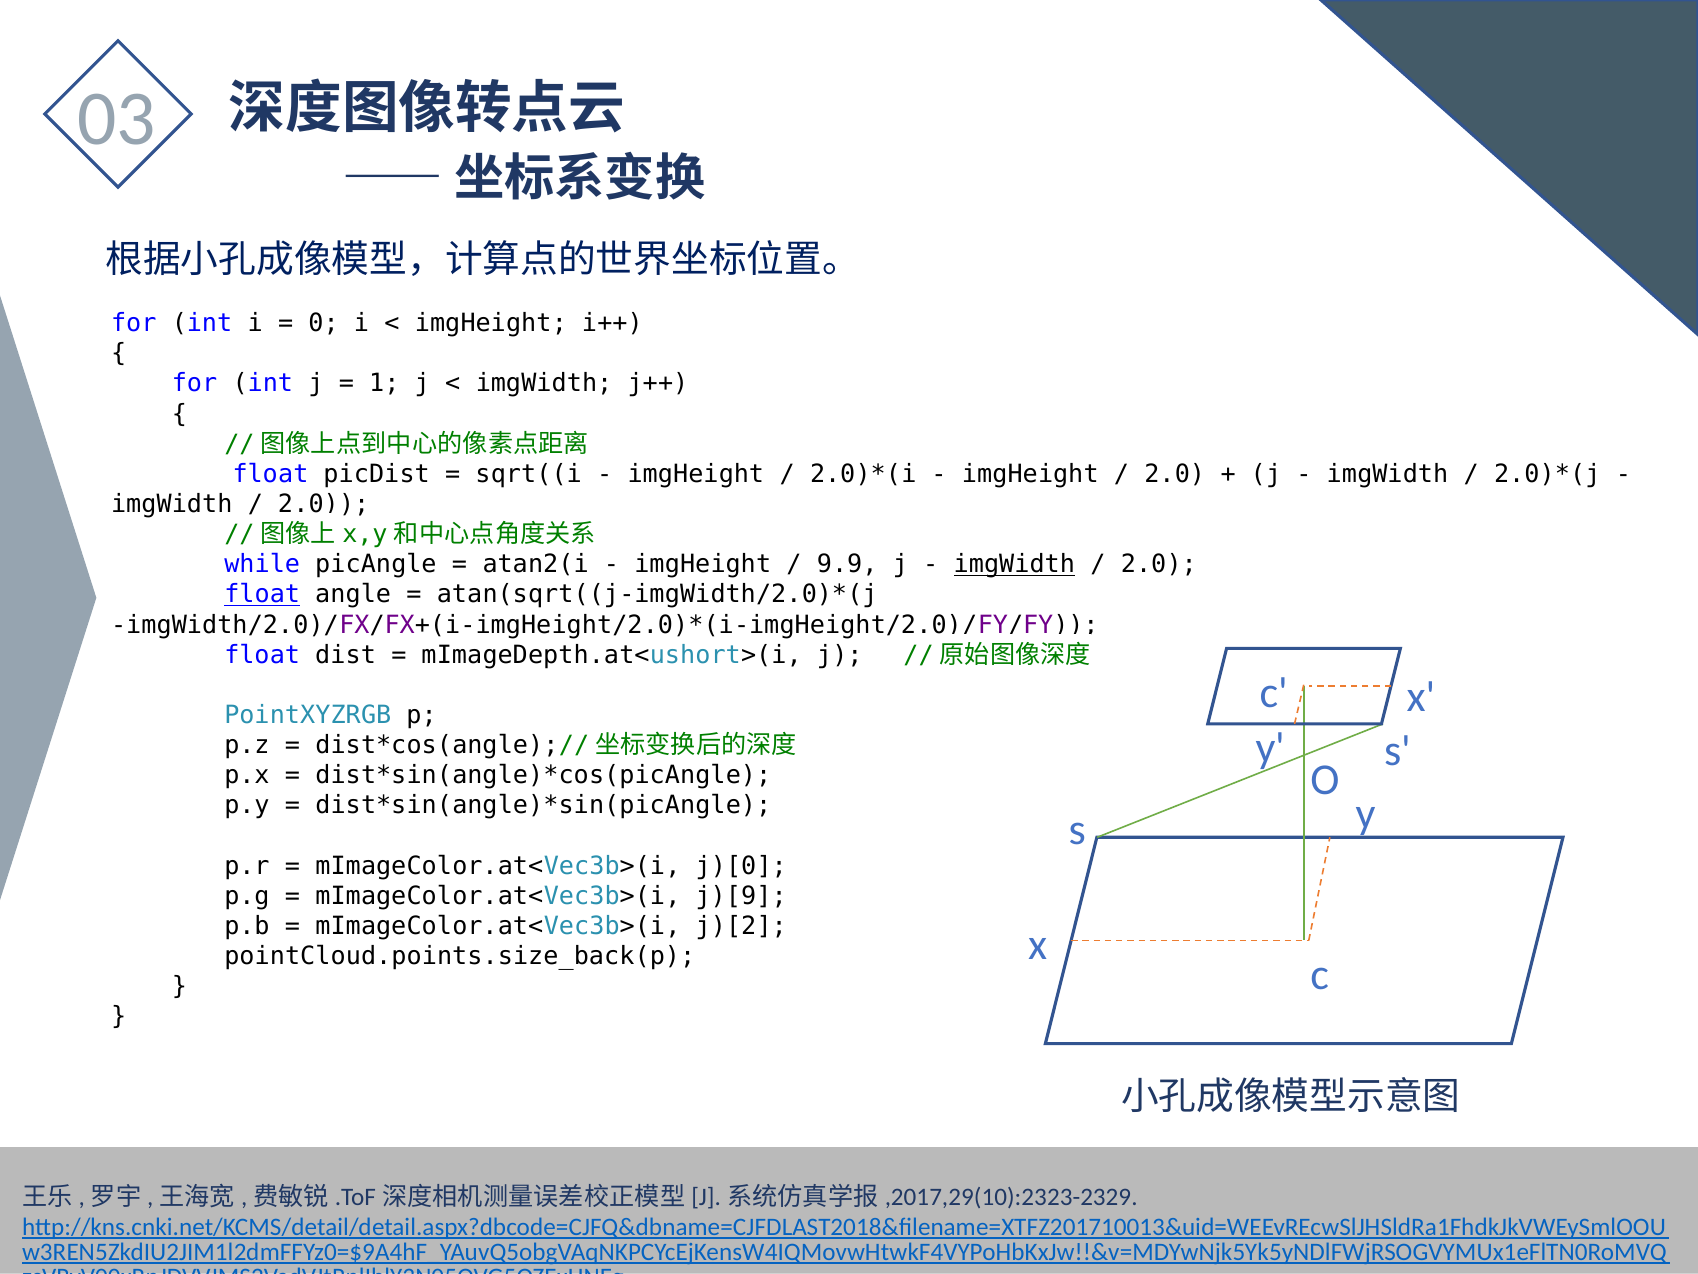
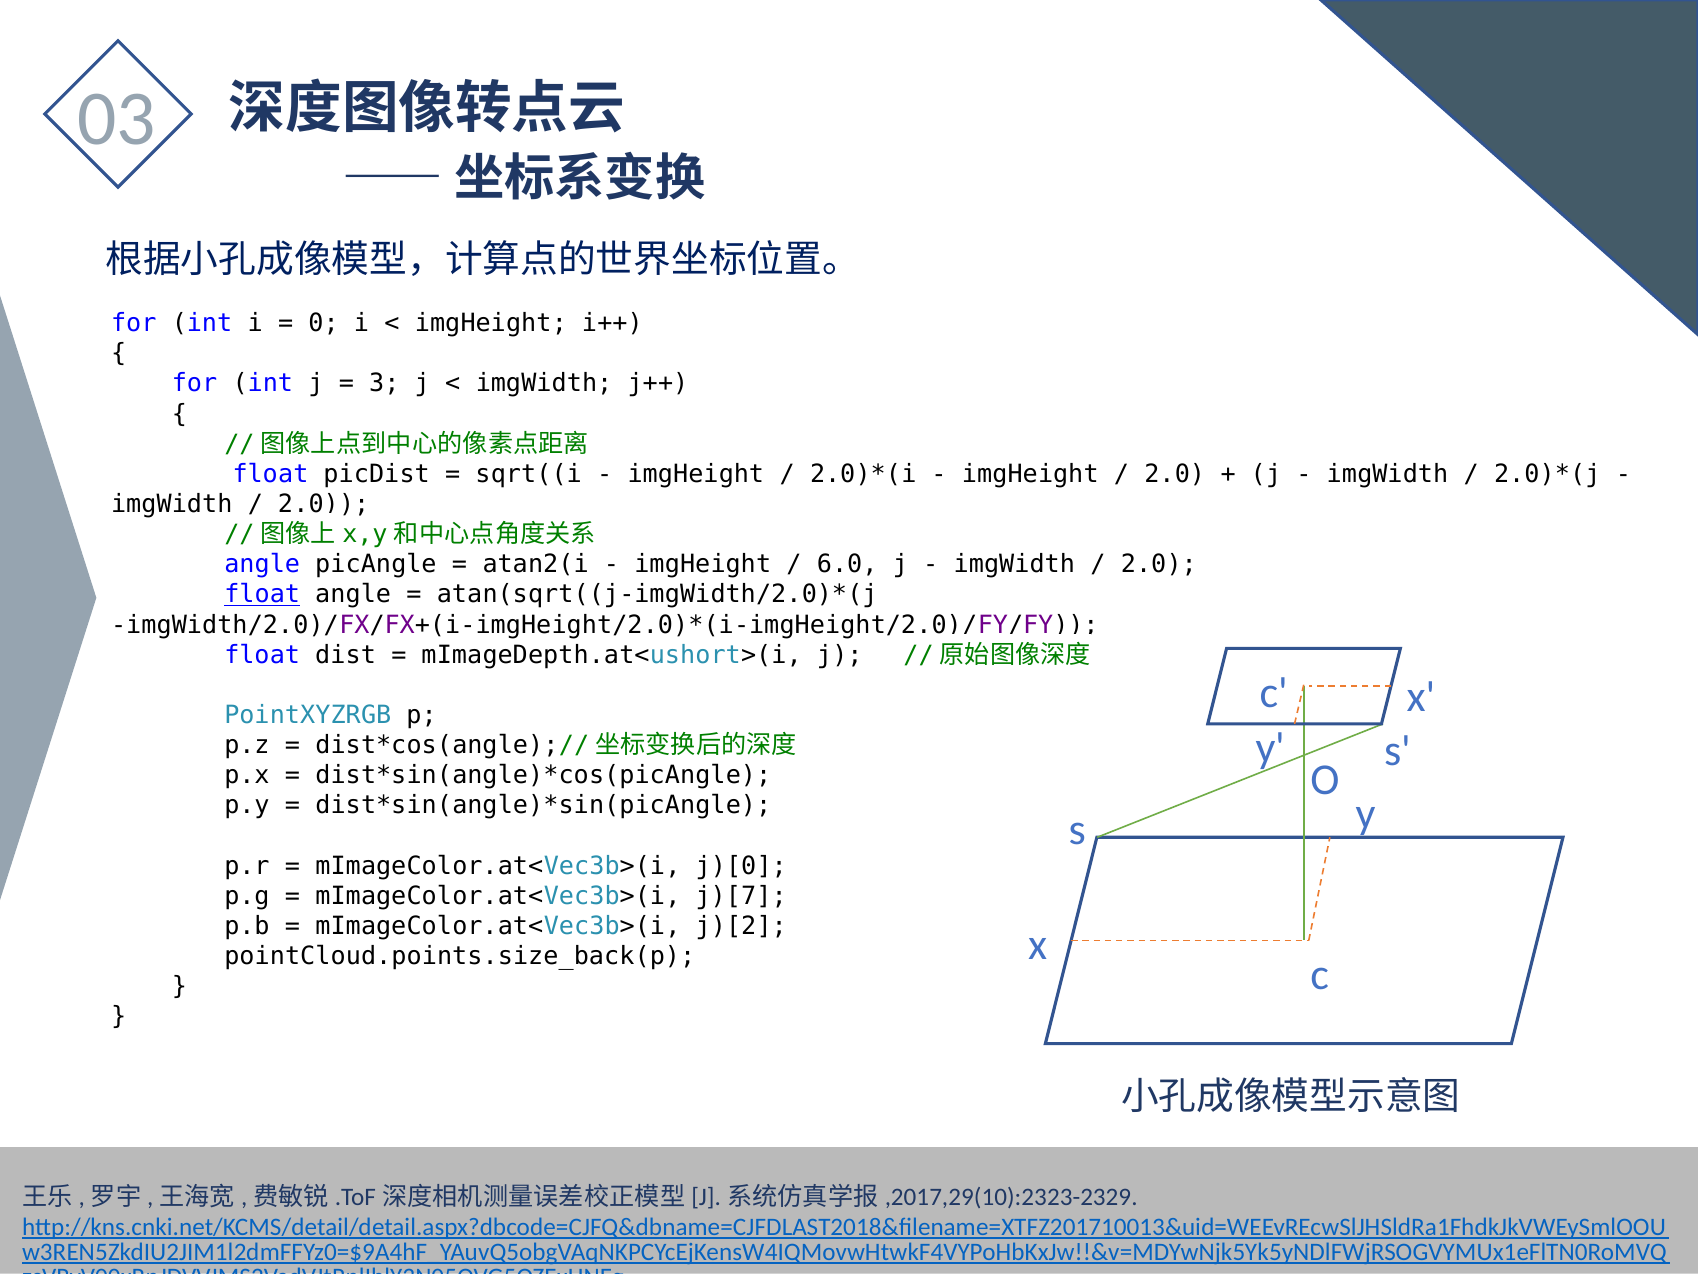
1: 1 -> 3 (384, 384)
while: while -> angle (262, 564)
9.9: 9.9 -> 6.0 (847, 564)
imgWidth underline: present -> none (1014, 564)
j)[9: j)[9 -> j)[7 (741, 896)
